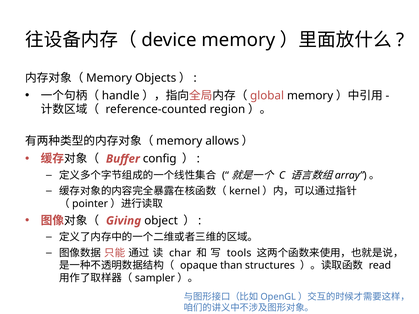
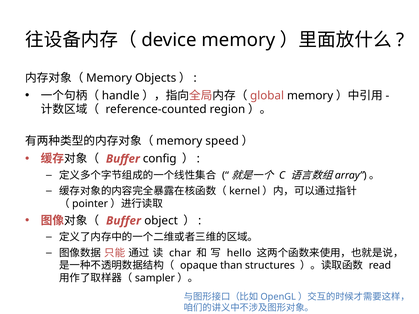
allows: allows -> speed (222, 141)
Giving: Giving -> Buffer (124, 221)
tools: tools -> hello (239, 253)
